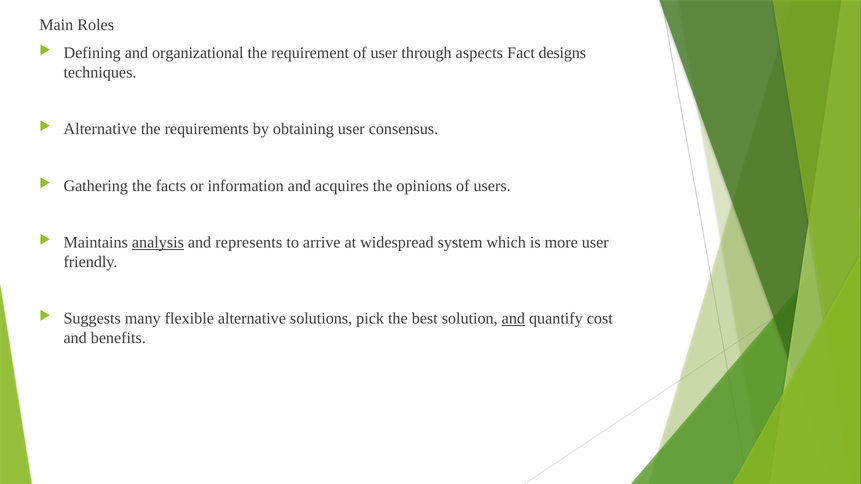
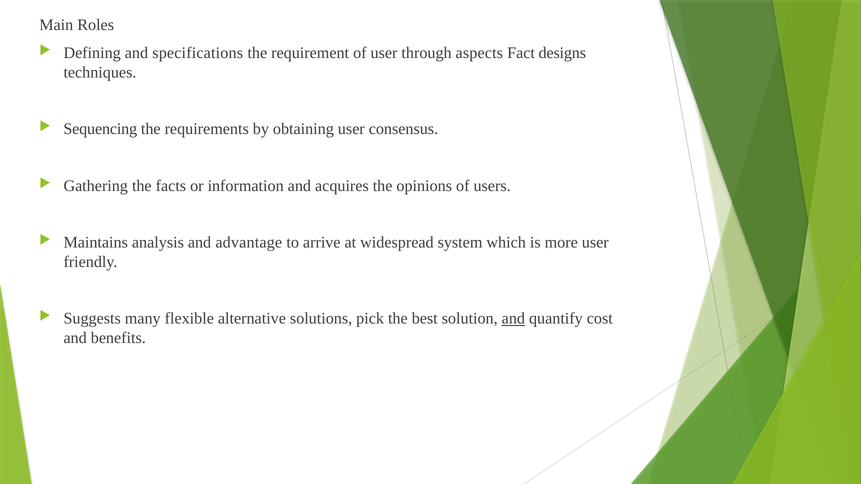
organizational: organizational -> specifications (198, 53)
Alternative: Alternative -> Sequencing (100, 129)
analysis underline: present -> none (158, 243)
represents: represents -> advantage (249, 243)
